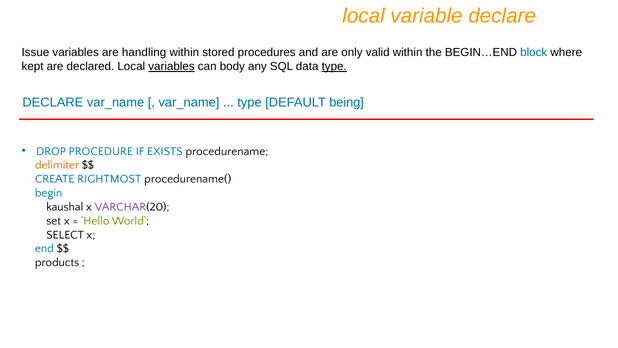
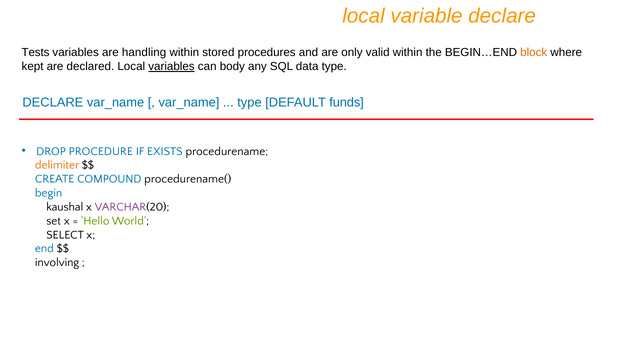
Issue: Issue -> Tests (36, 53)
block colour: blue -> orange (534, 53)
type underline: present -> none (334, 66)
being: being -> funds (347, 102)
RIGHTMOST: RIGHTMOST -> COMPOUND (109, 179)
products: products -> involving (57, 262)
